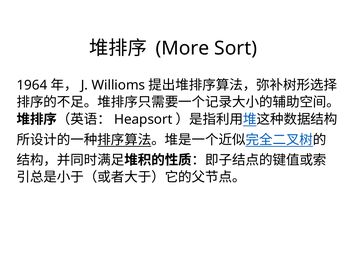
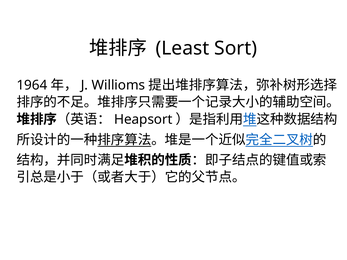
More: More -> Least (182, 48)
